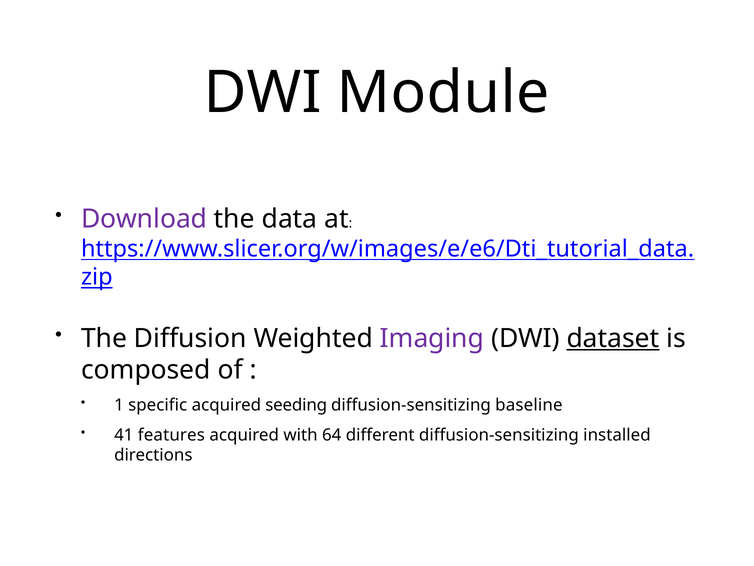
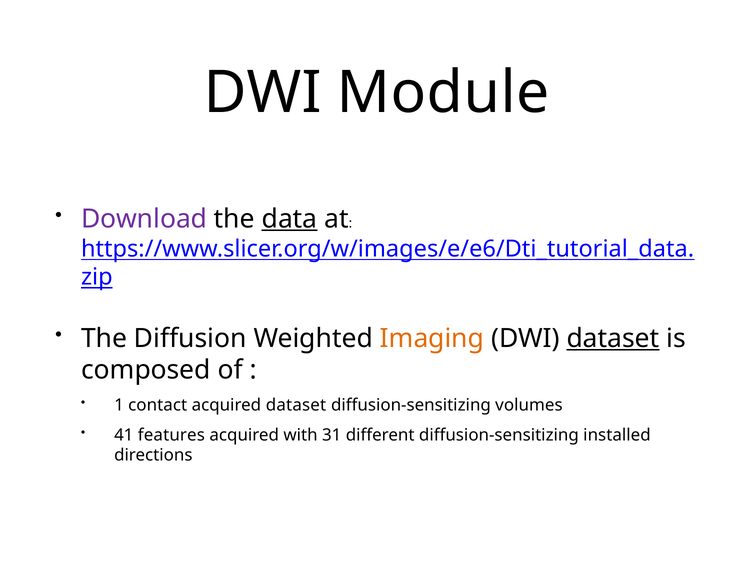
data underline: none -> present (290, 219)
Imaging colour: purple -> orange (432, 338)
specific: specific -> contact (158, 405)
acquired seeding: seeding -> dataset (296, 405)
baseline: baseline -> volumes (529, 405)
64: 64 -> 31 (332, 435)
